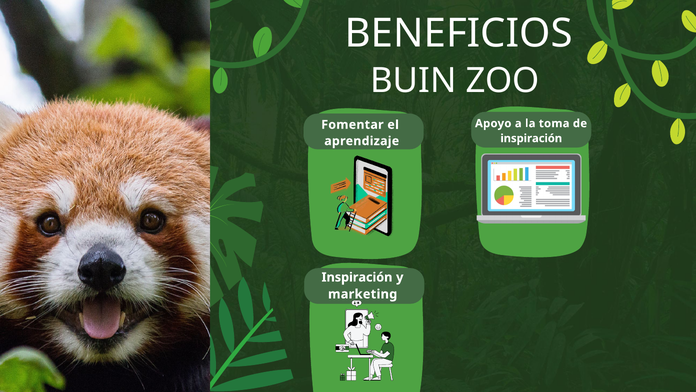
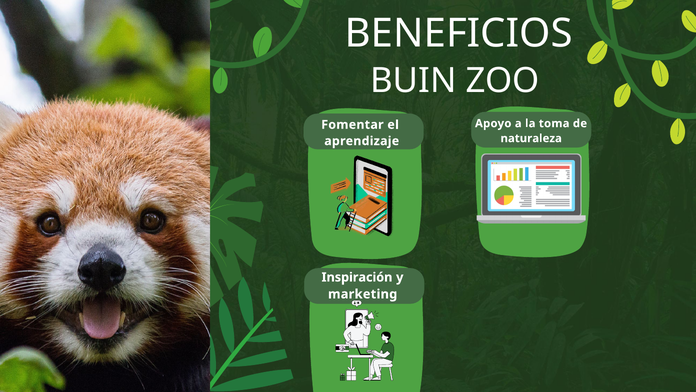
inspiración: inspiración -> naturaleza (531, 138)
